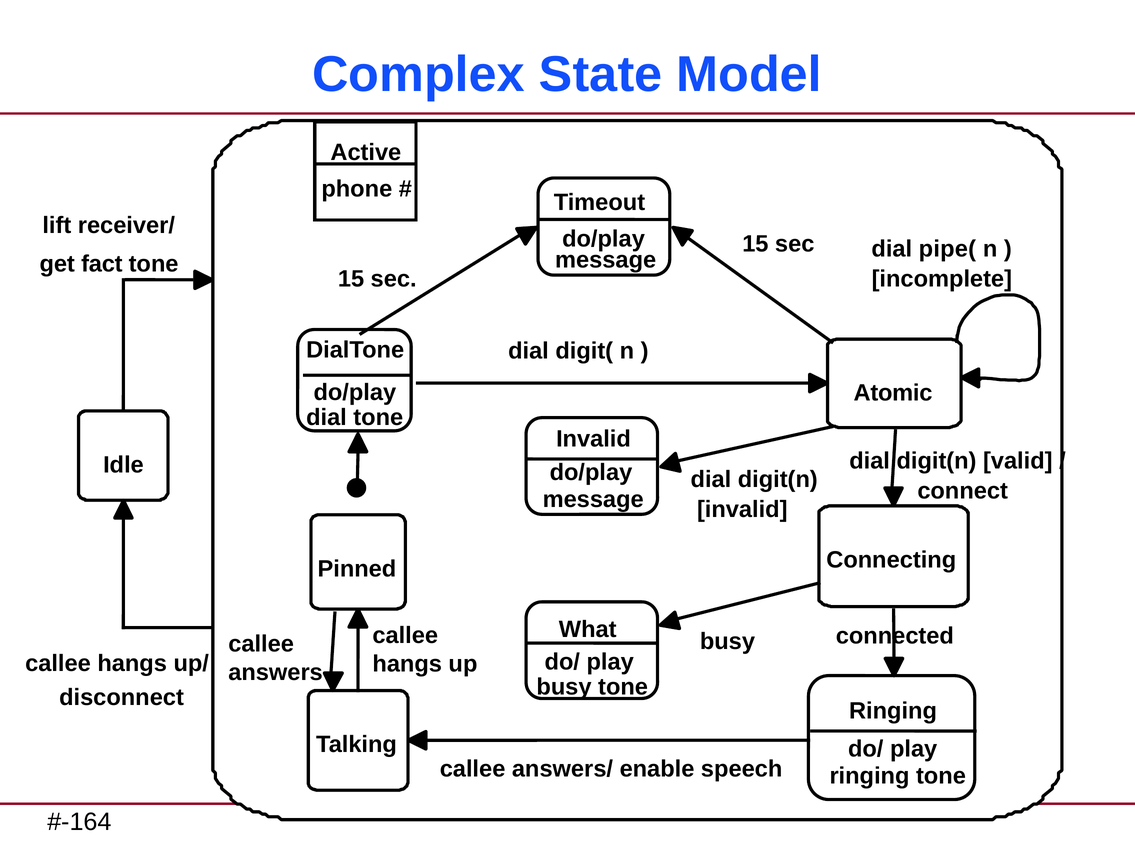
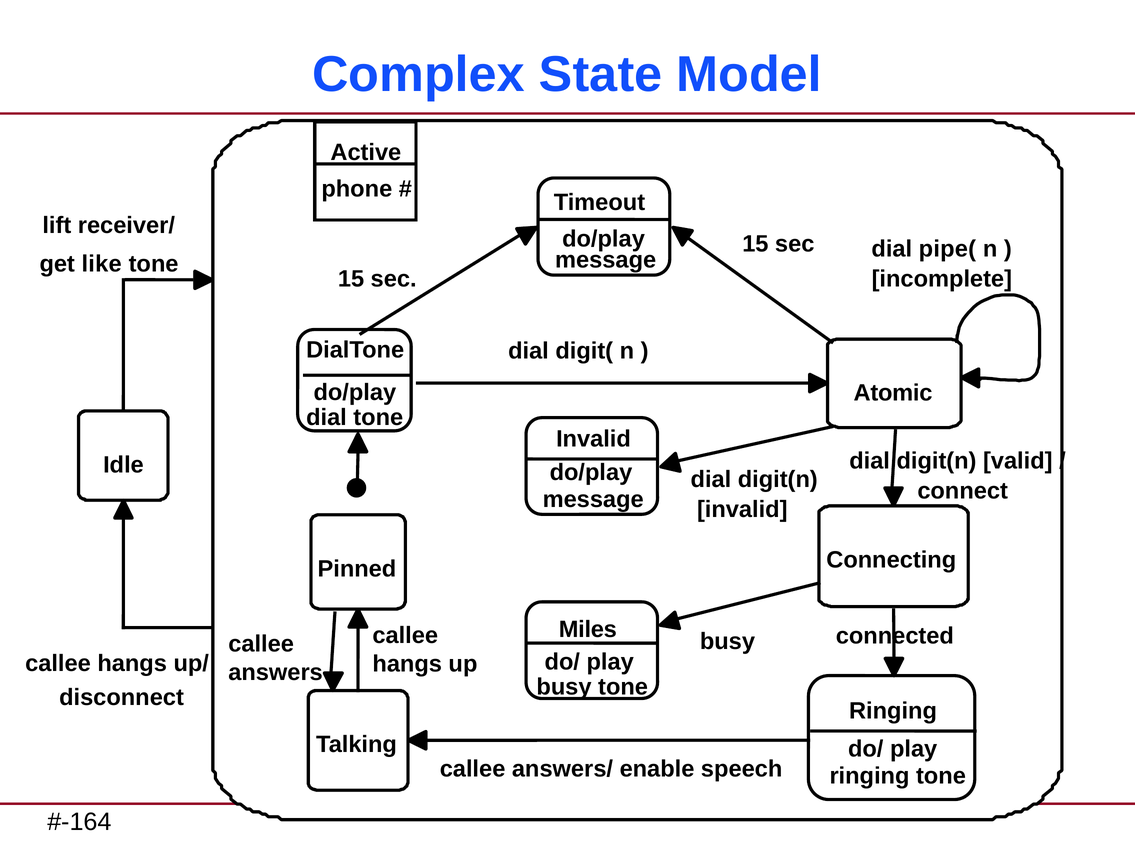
fact: fact -> like (102, 264)
What: What -> Miles (588, 629)
